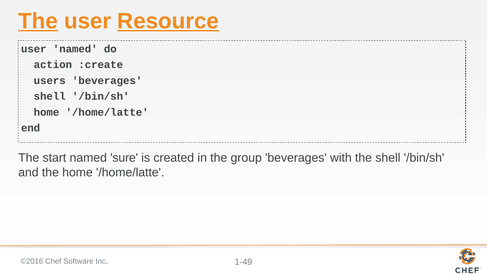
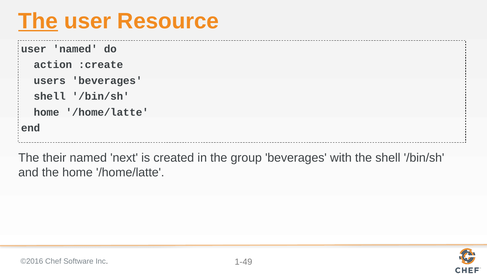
Resource underline: present -> none (168, 21)
start: start -> their (54, 158)
sure: sure -> next (124, 158)
